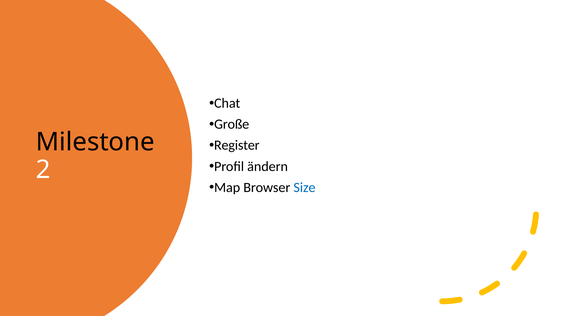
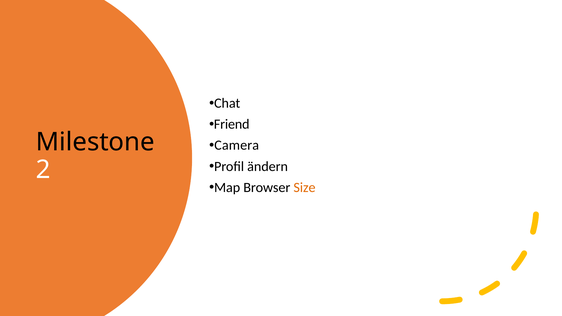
Große: Große -> Friend (232, 124)
Register: Register -> Camera (237, 145)
Size colour: blue -> orange (304, 187)
